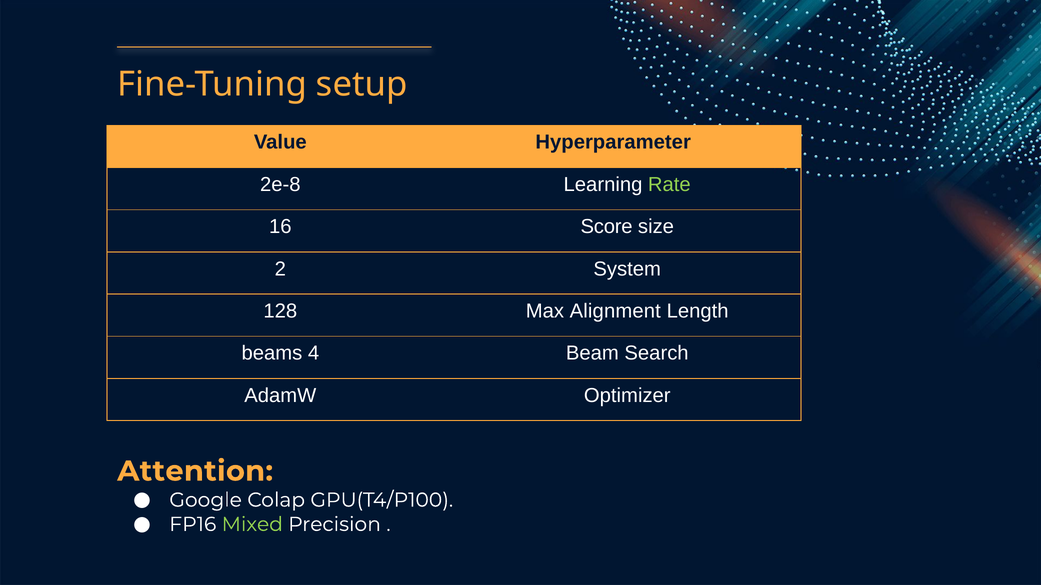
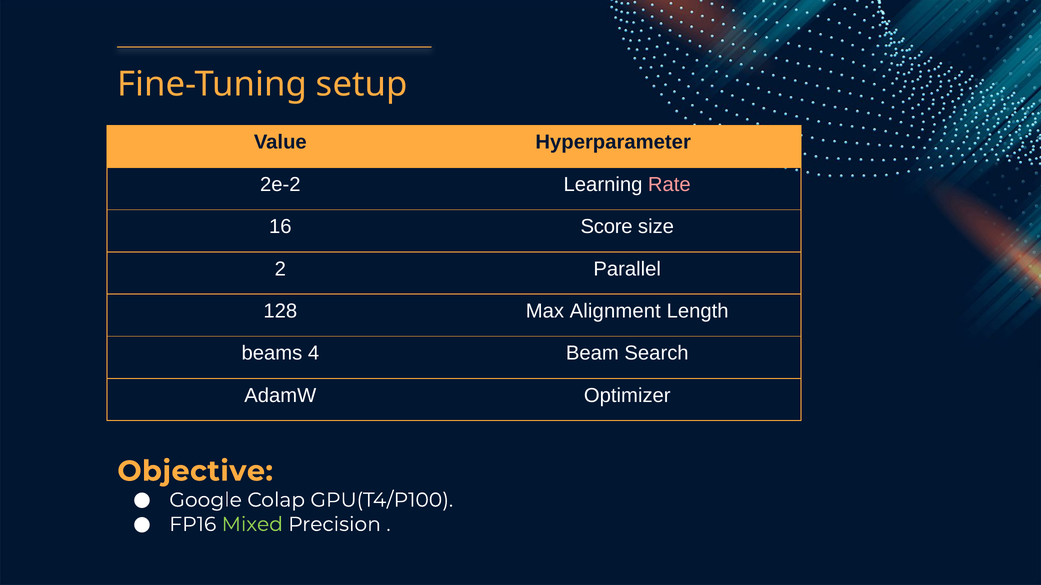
2e-8: 2e-8 -> 2e-2 (280, 185)
Rate colour: light green -> pink (669, 185)
System: System -> Parallel (627, 269)
Attention: Attention -> Objective (195, 472)
